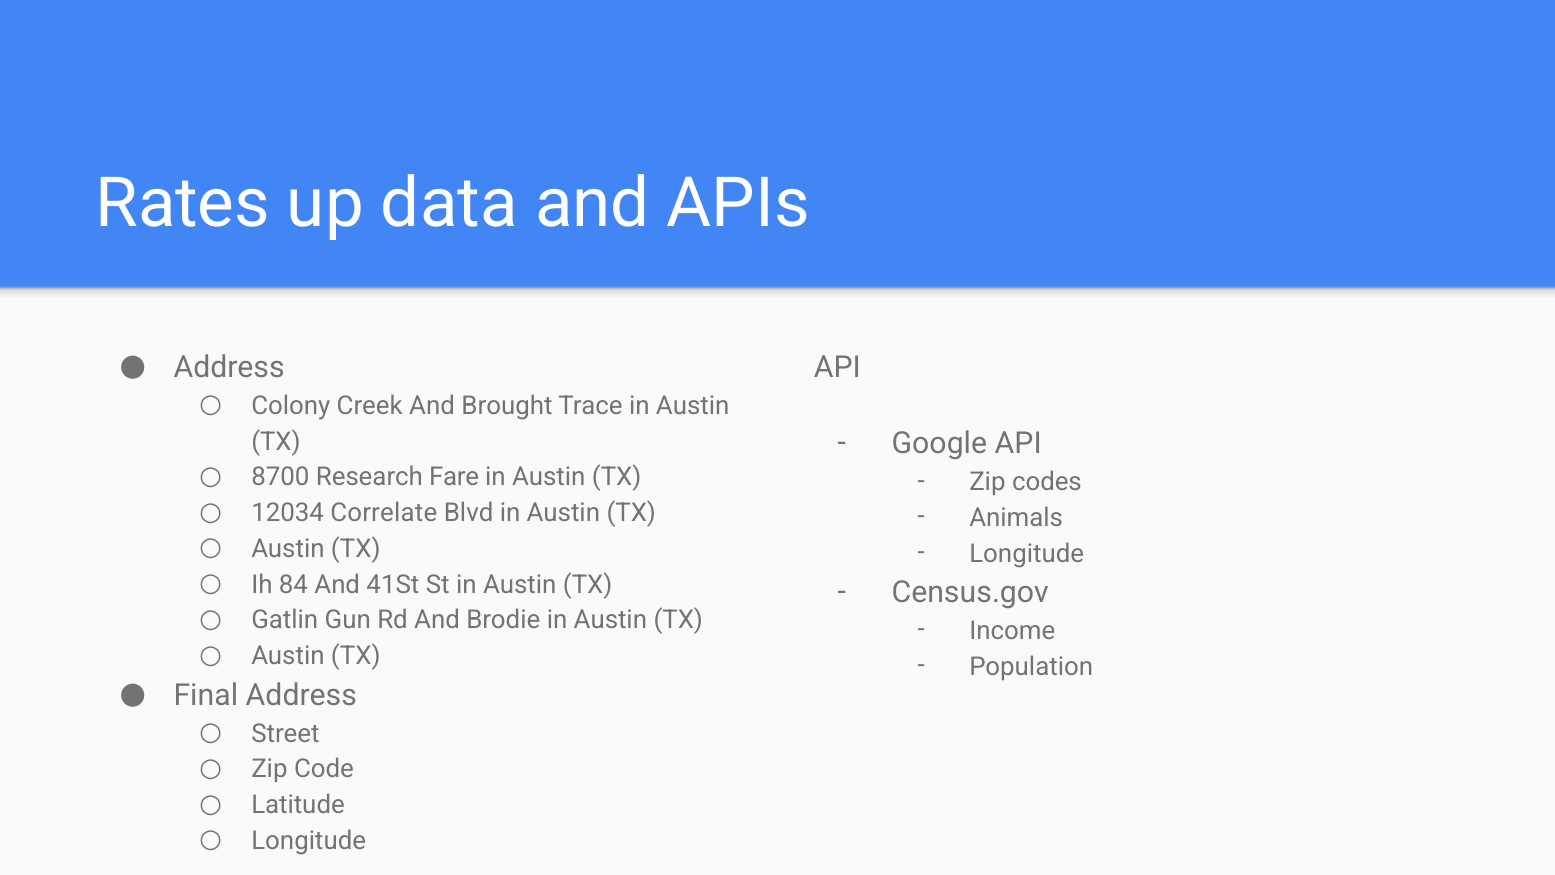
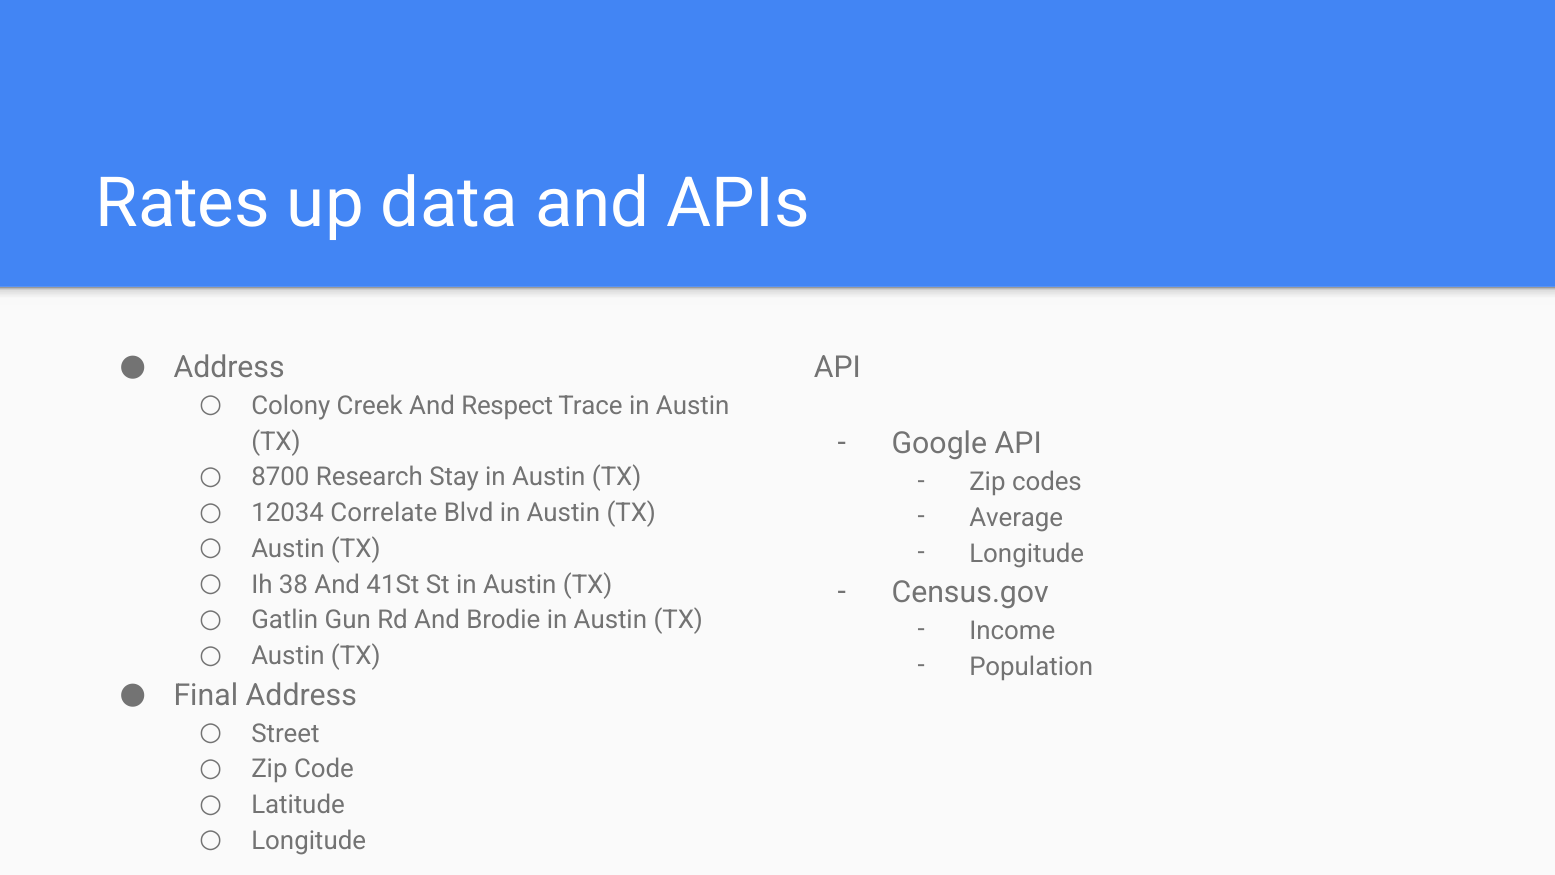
Brought: Brought -> Respect (507, 406)
Fare: Fare -> Stay (454, 477)
Animals: Animals -> Average (1016, 518)
84: 84 -> 38 (294, 584)
